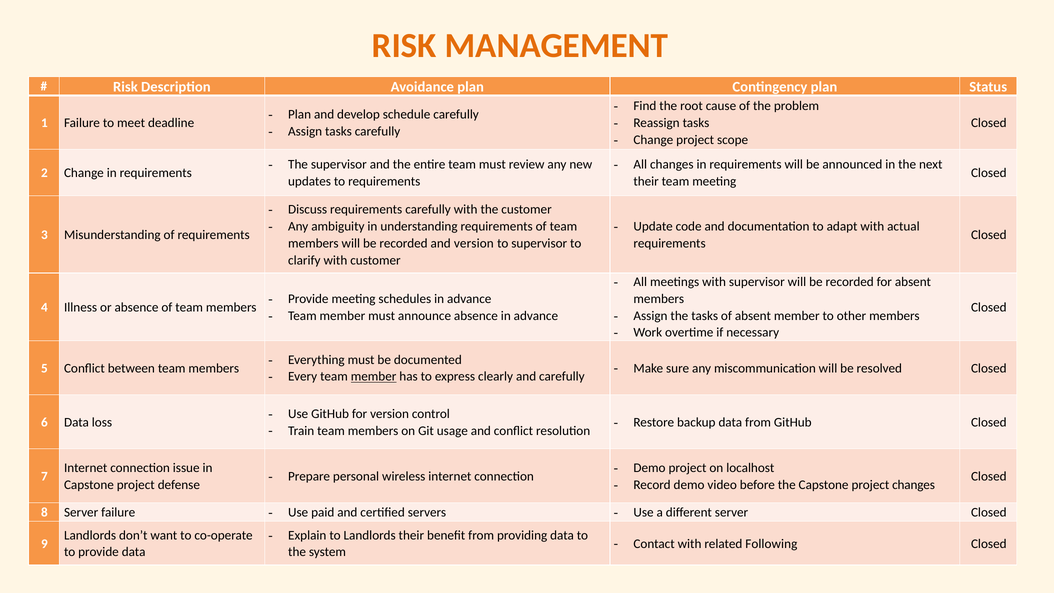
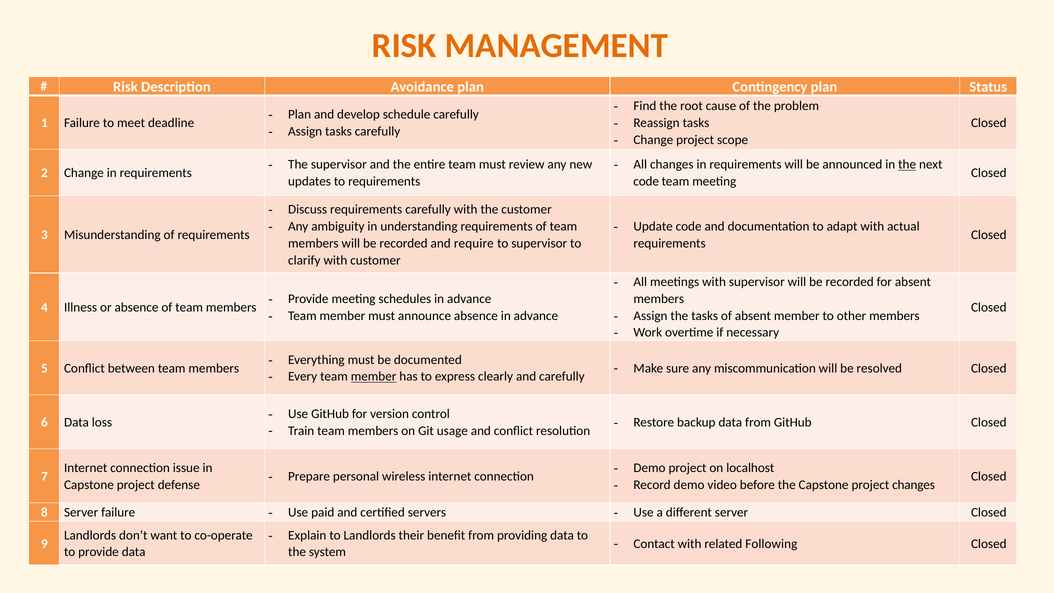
the underline: none -> present (907, 165)
their: their -> code (646, 181)
and version: version -> require (474, 243)
